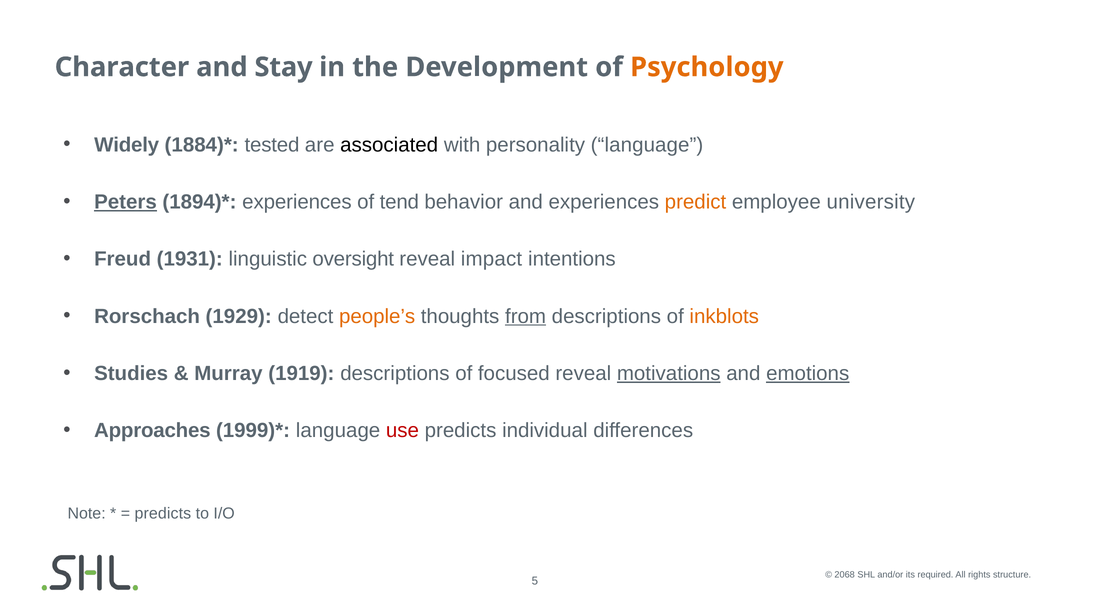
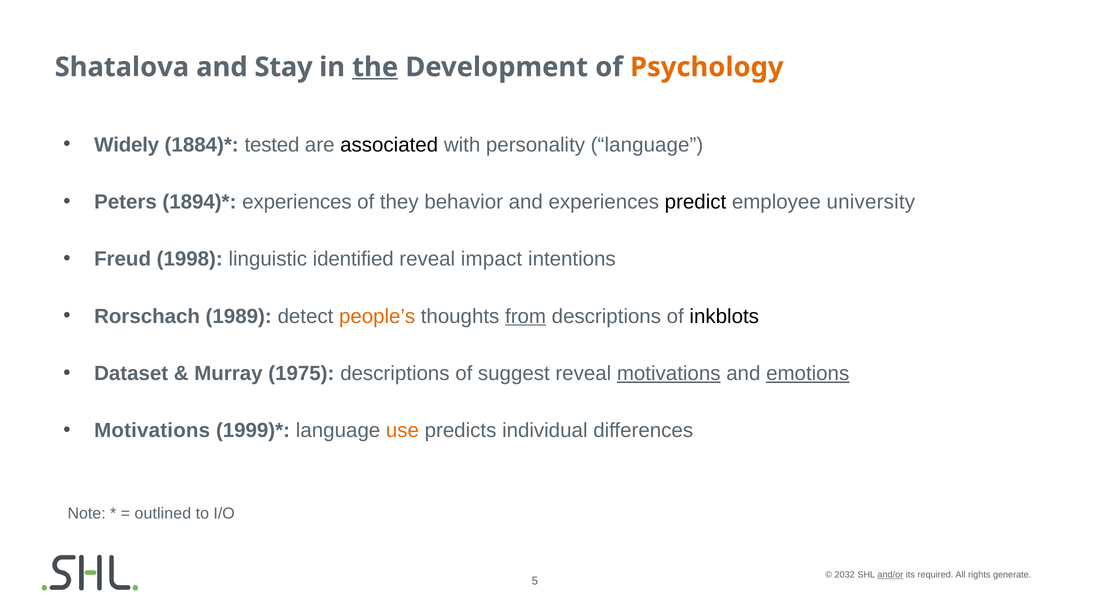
Character: Character -> Shatalova (122, 67)
the underline: none -> present (375, 67)
Peters underline: present -> none (125, 202)
tend: tend -> they (399, 202)
predict colour: orange -> black (695, 202)
1931: 1931 -> 1998 (190, 259)
oversight: oversight -> identified (353, 259)
1929: 1929 -> 1989 (239, 316)
inkblots colour: orange -> black (724, 316)
Studies: Studies -> Dataset (131, 374)
1919: 1919 -> 1975 (301, 374)
focused: focused -> suggest (514, 374)
Approaches: Approaches -> Motivations (152, 431)
use colour: red -> orange (402, 431)
predicts: predicts -> outlined (163, 514)
2068: 2068 -> 2032 (845, 575)
and/or underline: none -> present (890, 575)
structure: structure -> generate (1012, 575)
